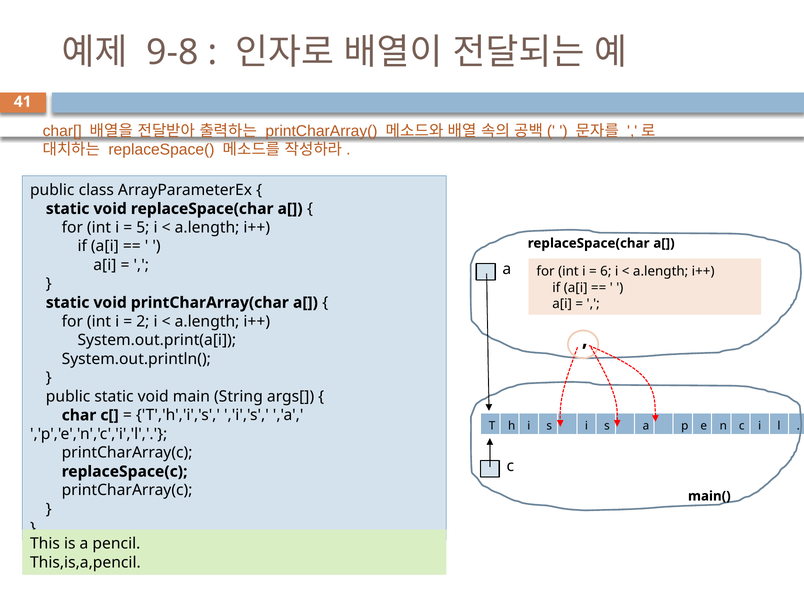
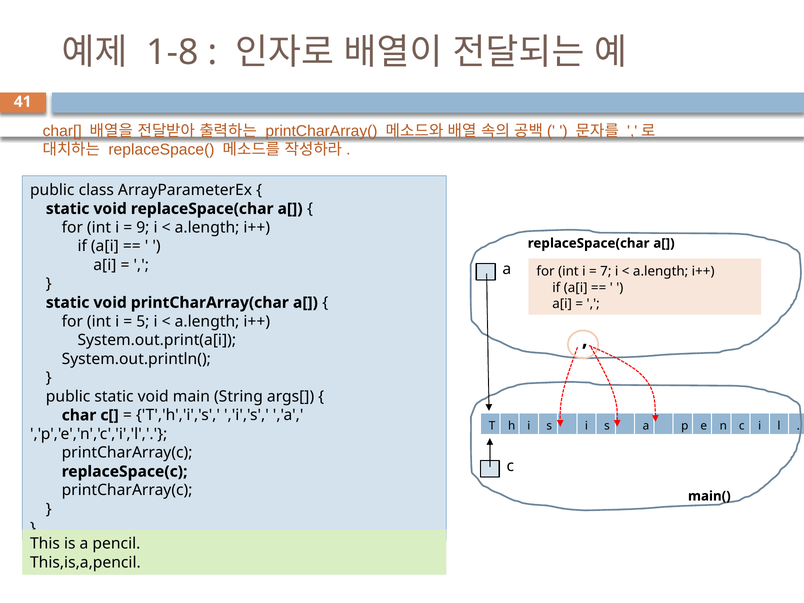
9-8: 9-8 -> 1-8 (172, 52)
5: 5 -> 9 (143, 228)
6: 6 -> 7 (606, 272)
2: 2 -> 5 (143, 321)
